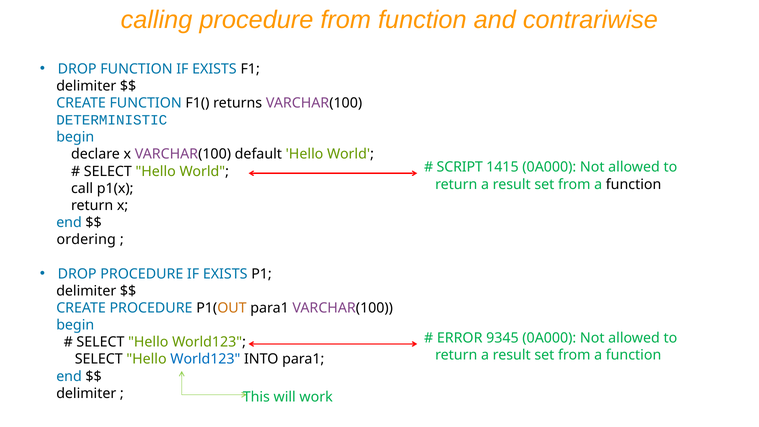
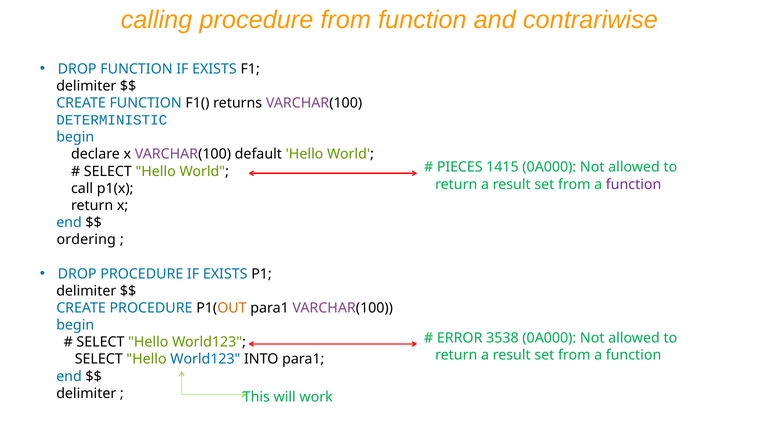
SCRIPT: SCRIPT -> PIECES (460, 167)
function colour: black -> purple (634, 184)
9345: 9345 -> 3538 (502, 338)
